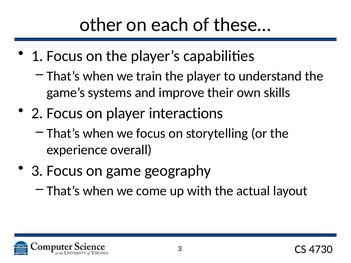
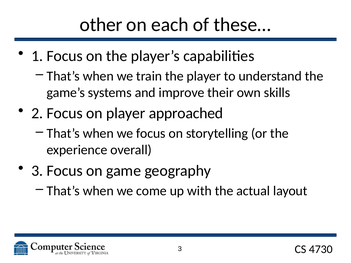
interactions: interactions -> approached (186, 113)
